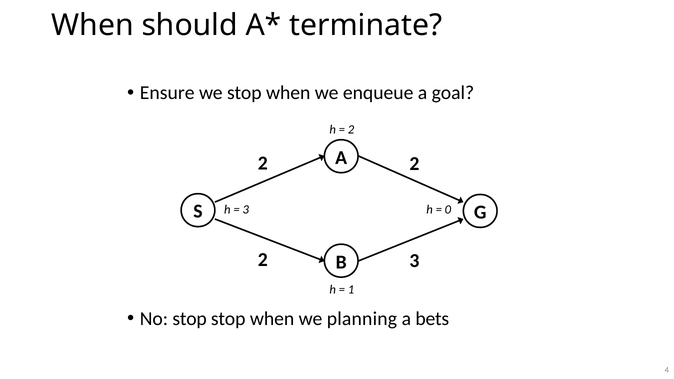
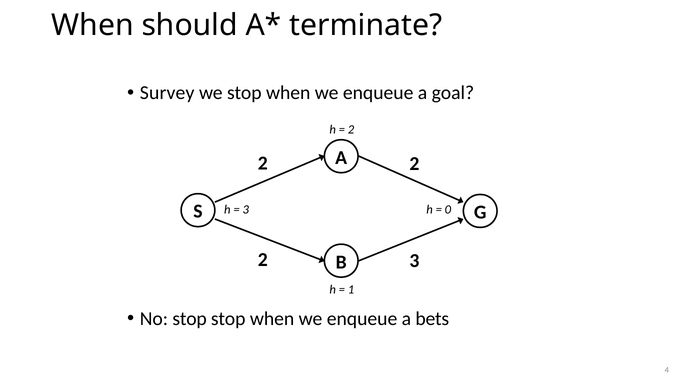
Ensure: Ensure -> Survey (167, 93)
planning: planning -> enqueue (362, 319)
